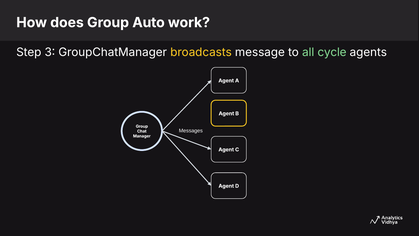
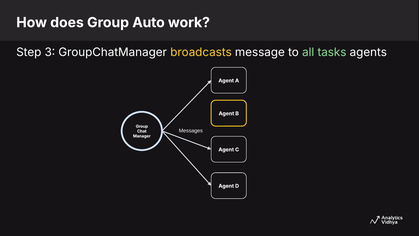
cycle: cycle -> tasks (332, 52)
